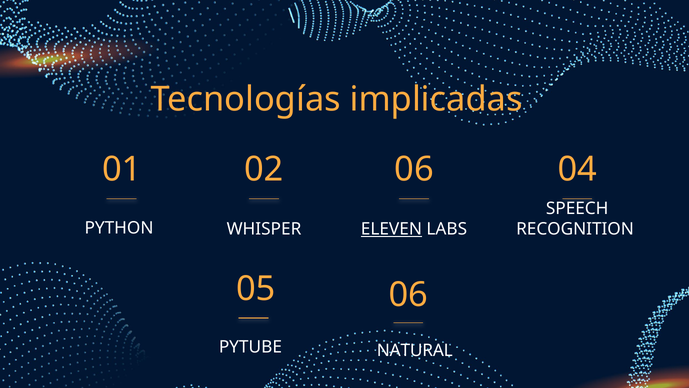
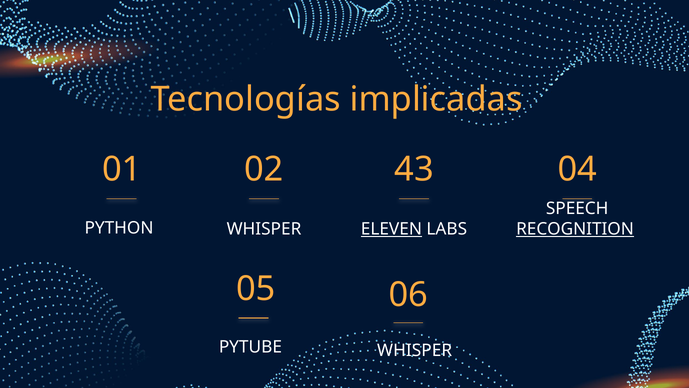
02 06: 06 -> 43 (414, 169)
RECOGNITION underline: none -> present (575, 229)
NATURAL: NATURAL -> WHISPER (415, 350)
